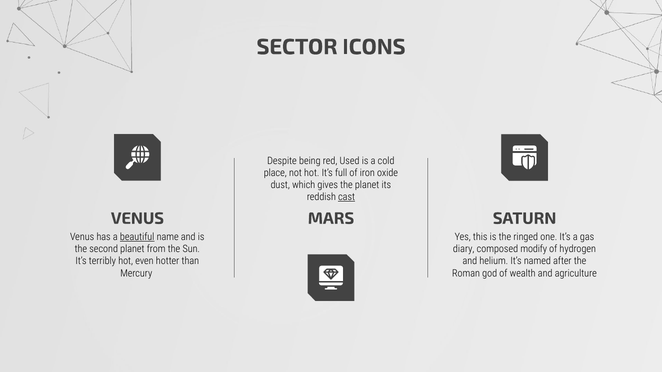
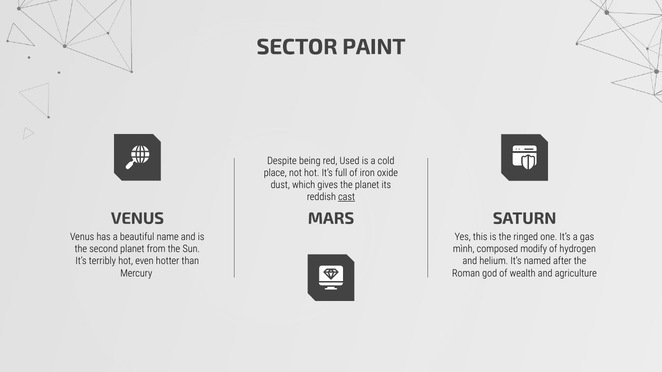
ICONS: ICONS -> PAINT (374, 47)
beautiful underline: present -> none (137, 237)
diary: diary -> mình (464, 249)
